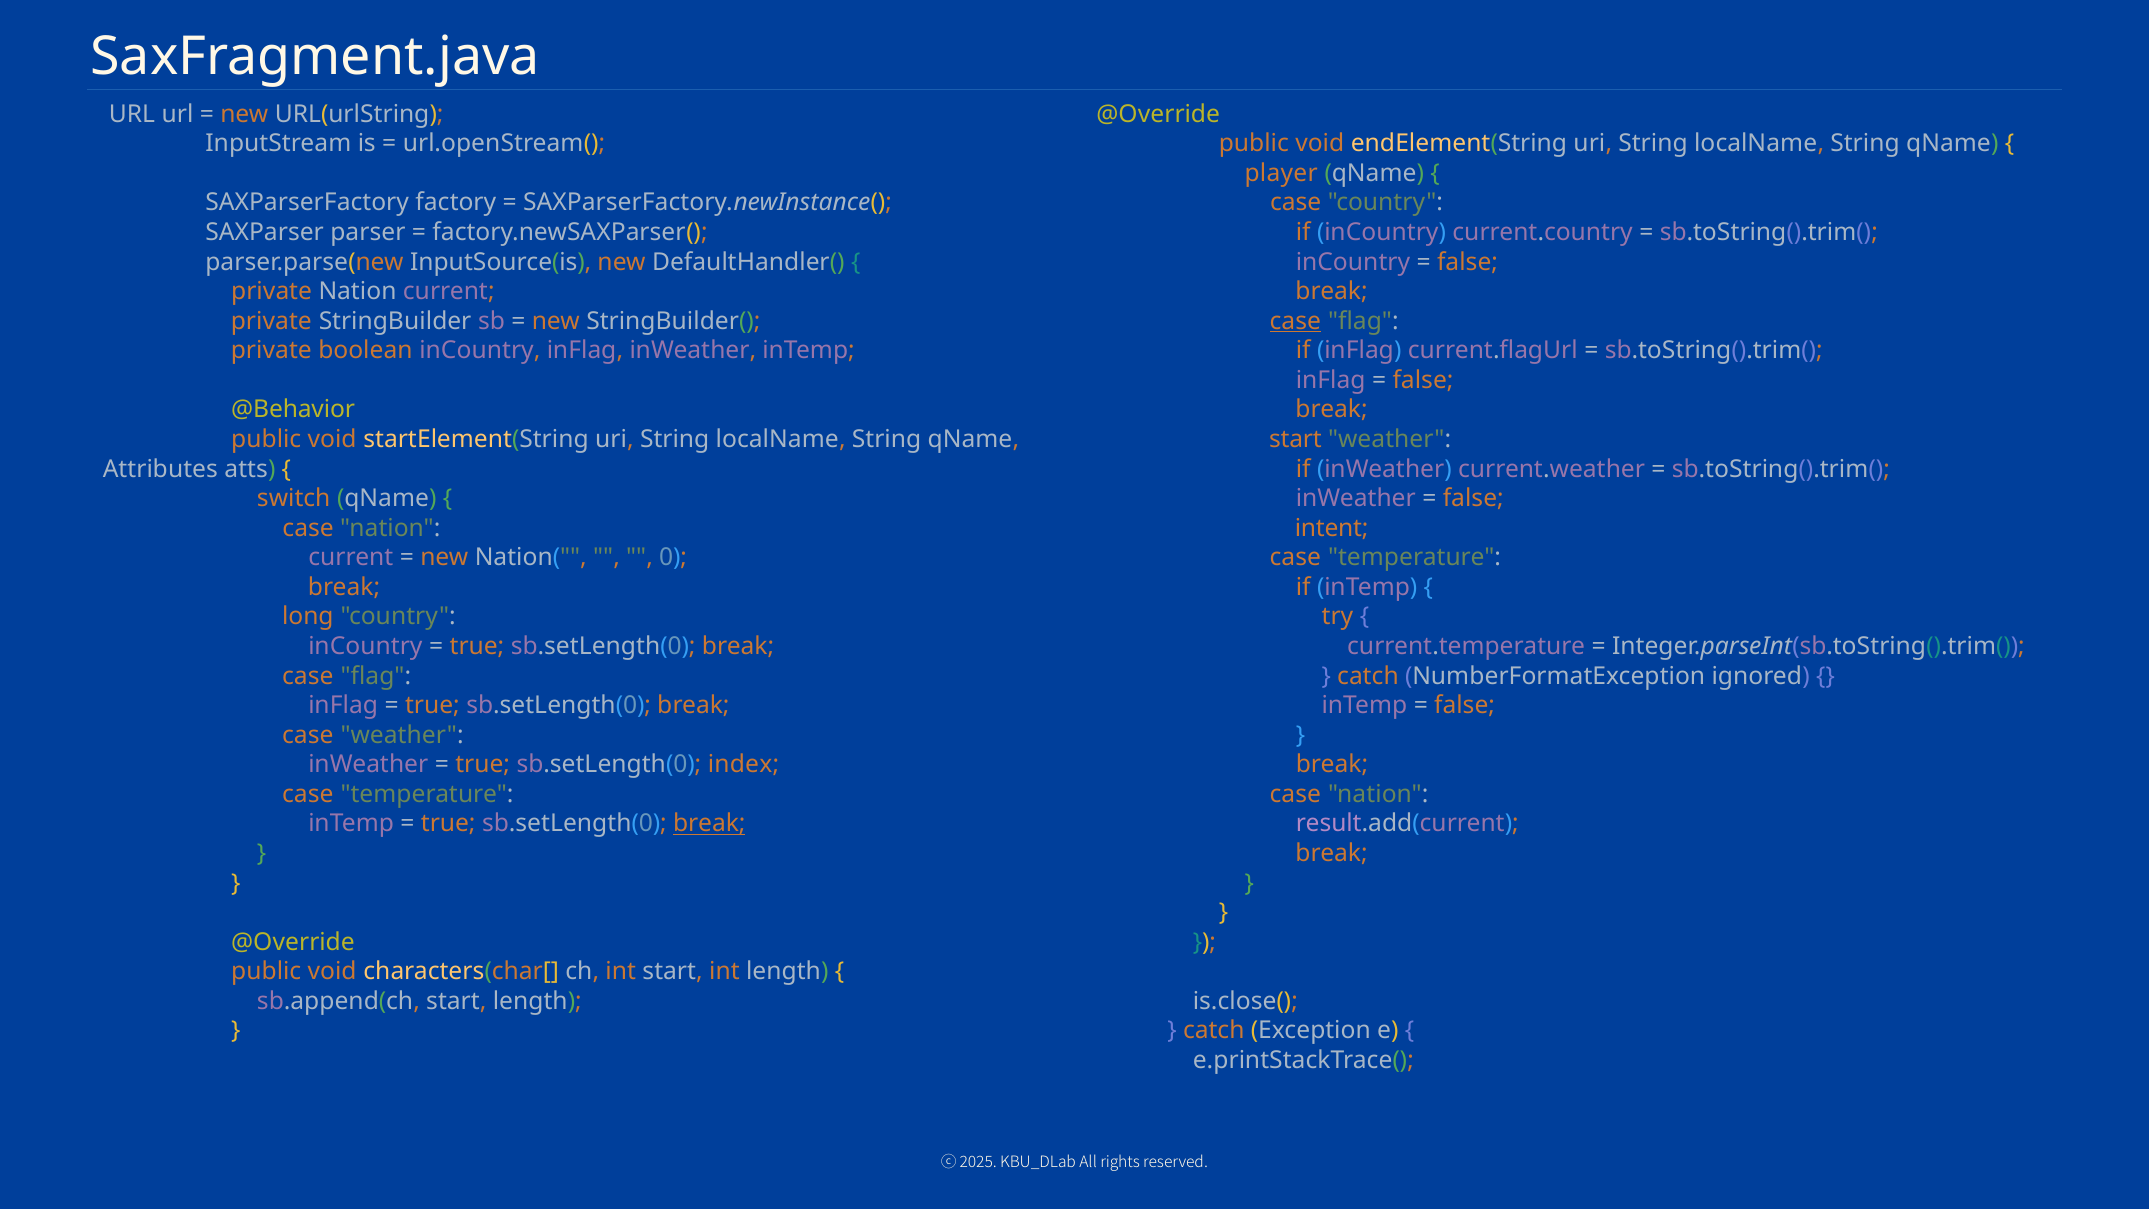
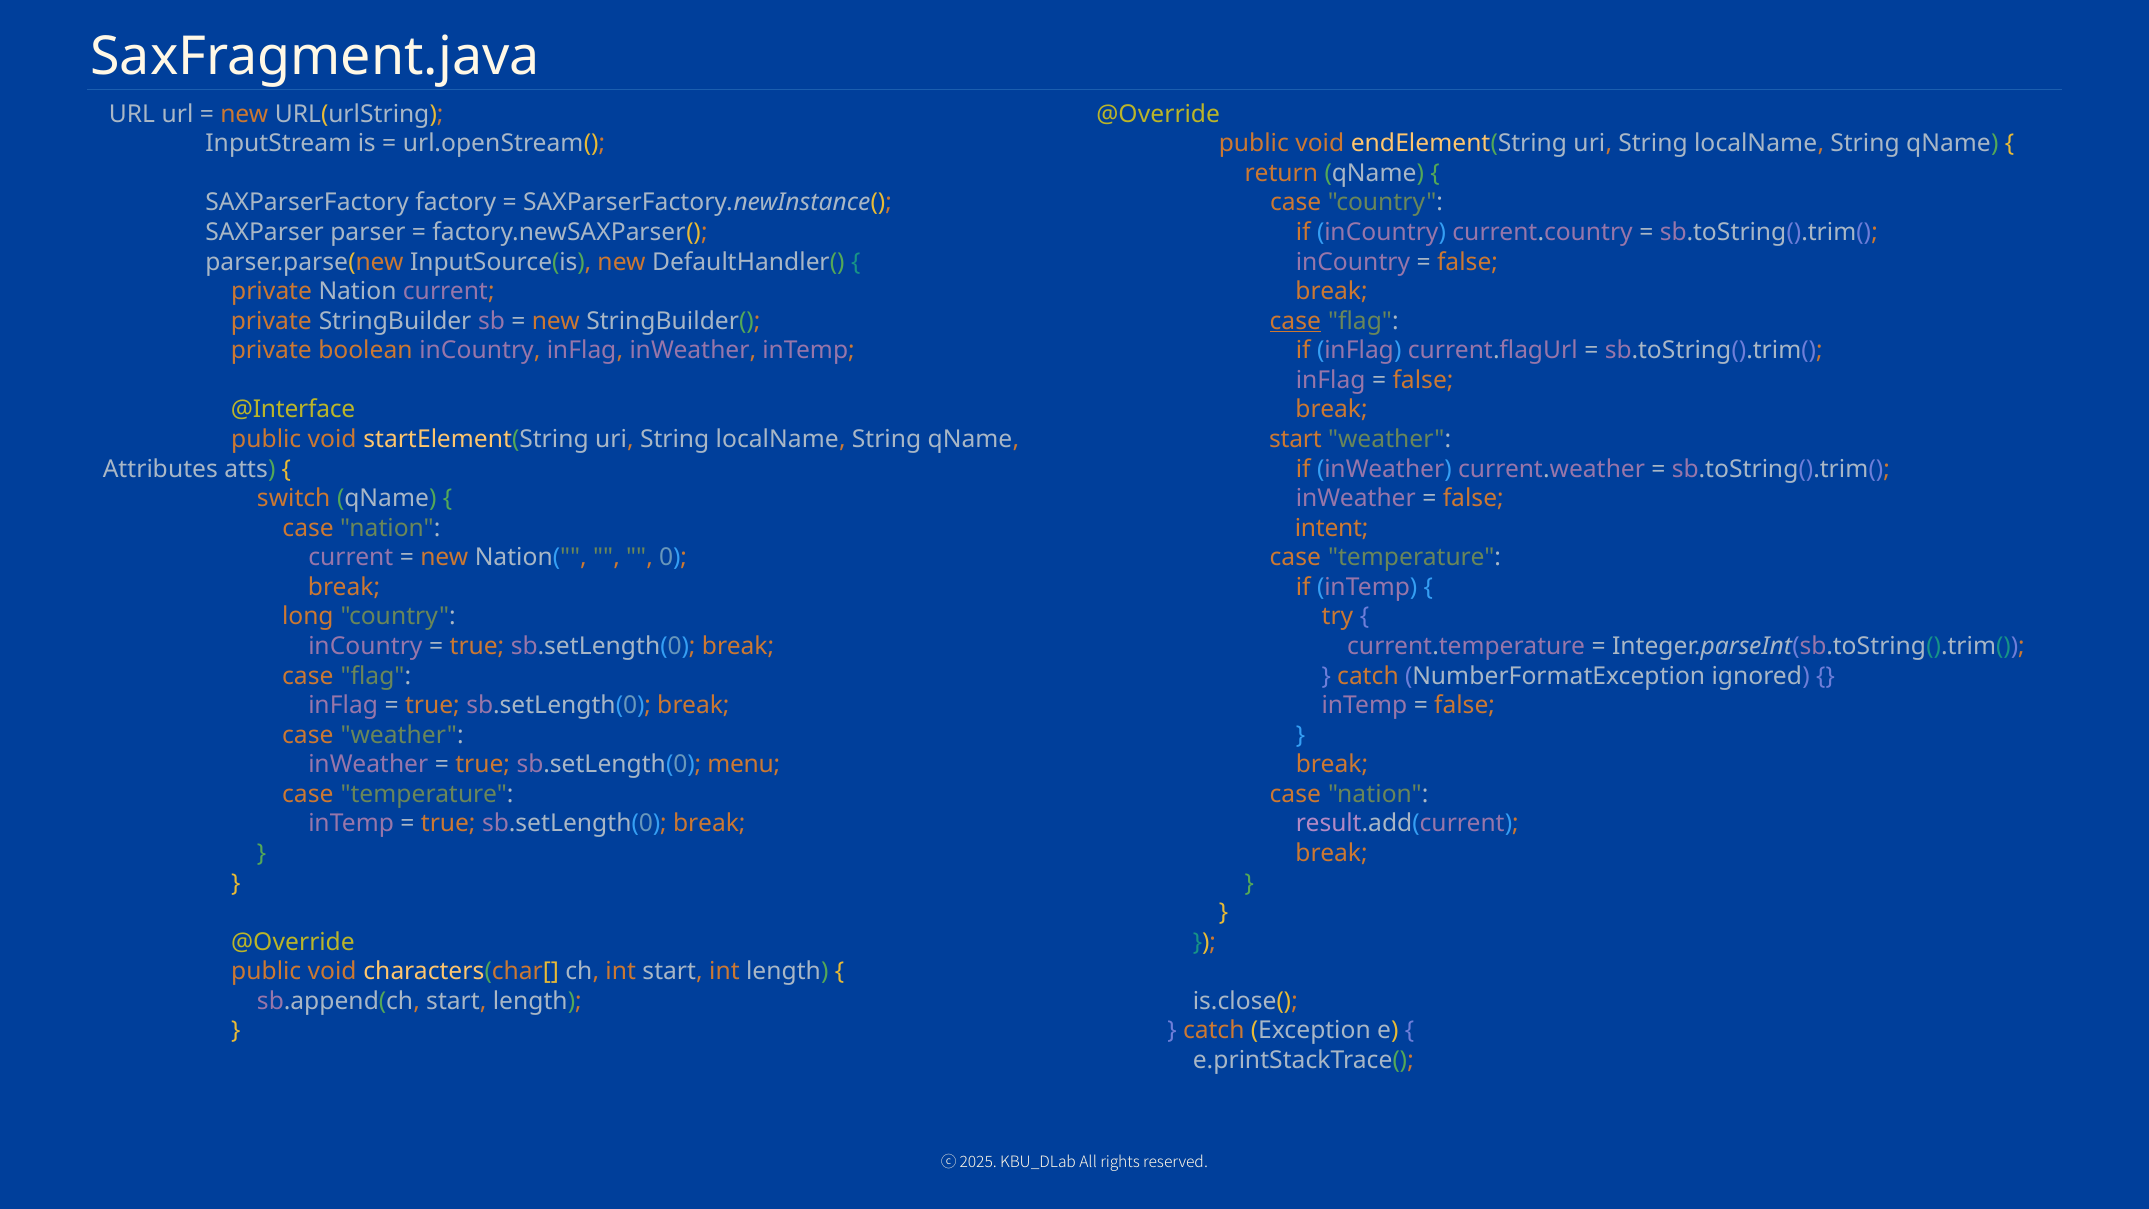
player: player -> return (1281, 173)
@Behavior: @Behavior -> @Interface (293, 410)
index: index -> menu (744, 765)
break underline: present -> none (709, 824)
